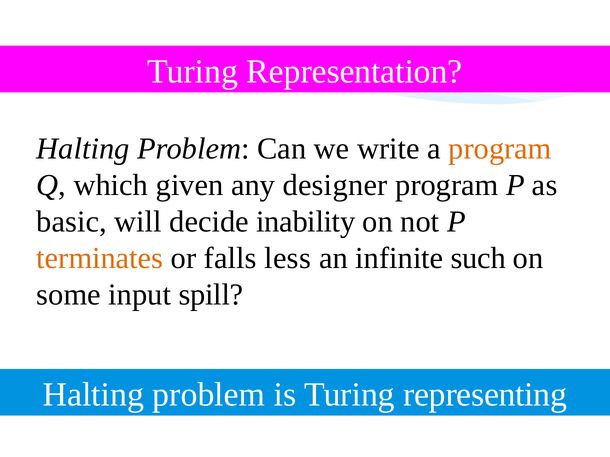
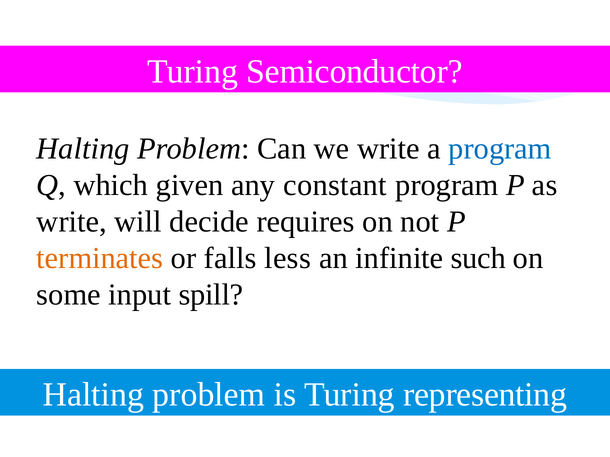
Representation: Representation -> Semiconductor (355, 71)
program colour: orange -> blue (500, 149)
designer: designer -> constant (335, 185)
basic: basic -> write (72, 222)
inability: inability -> requires (306, 222)
